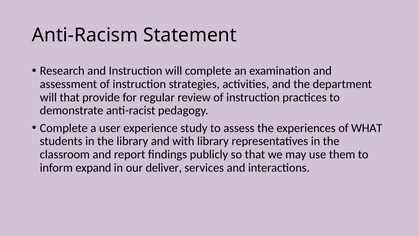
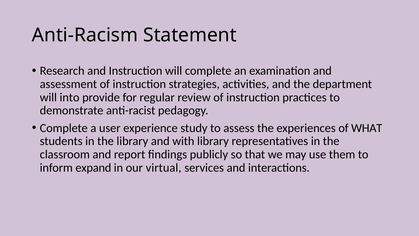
will that: that -> into (70, 97)
deliver: deliver -> virtual (164, 167)
